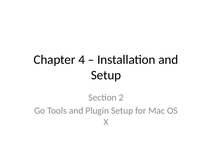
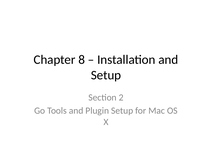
4: 4 -> 8 (82, 60)
